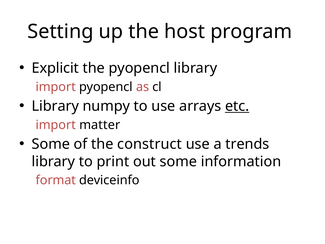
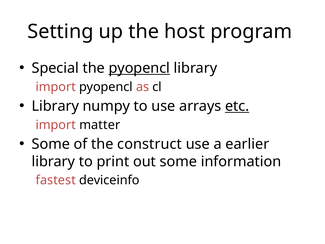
Explicit: Explicit -> Special (55, 68)
pyopencl underline: none -> present (139, 68)
trends: trends -> earlier (247, 144)
format: format -> fastest (56, 180)
